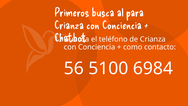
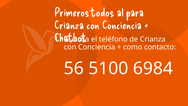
busca: busca -> todos (103, 13)
